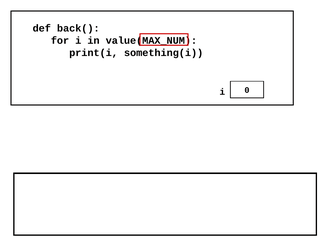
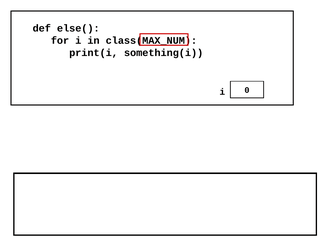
back(: back( -> else( (78, 28)
value(MAX_NUM: value(MAX_NUM -> class(MAX_NUM (151, 41)
